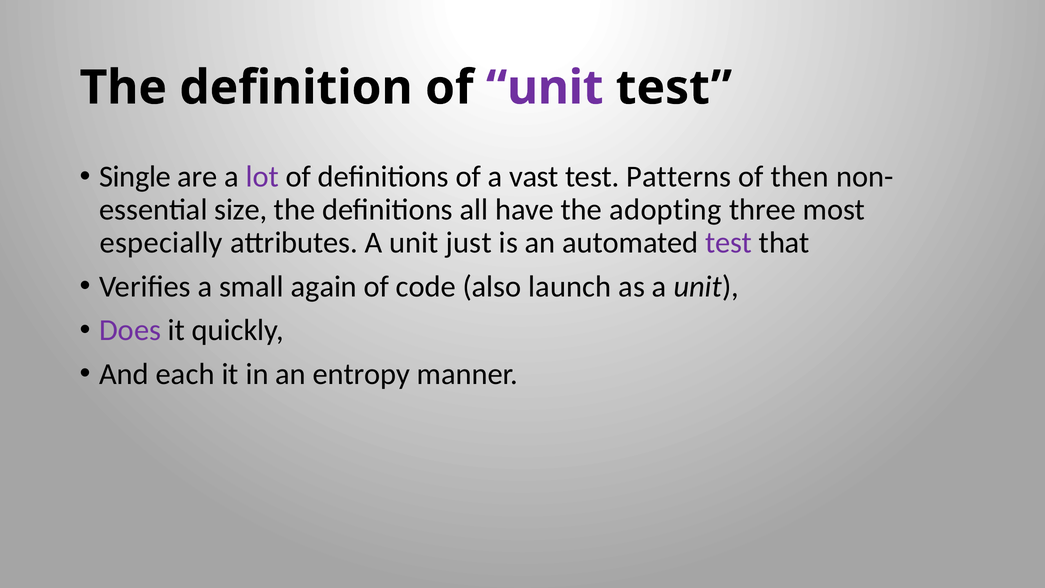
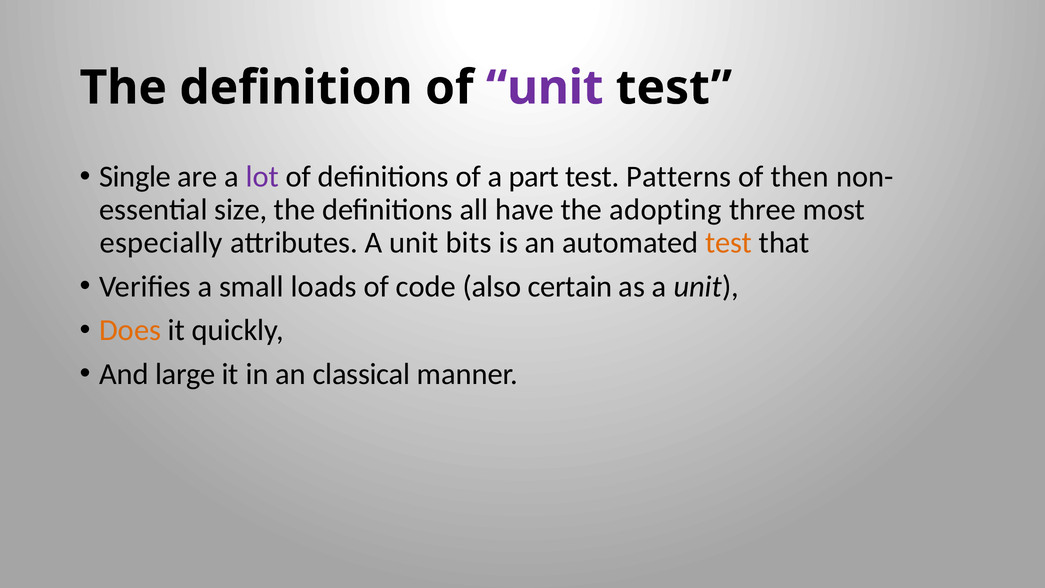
vast: vast -> part (534, 177)
just: just -> bits (469, 243)
test colour: purple -> orange (729, 243)
again: again -> loads (324, 286)
launch: launch -> certain (570, 286)
Does colour: purple -> orange (130, 330)
each: each -> large (185, 374)
entropy: entropy -> classical (362, 374)
